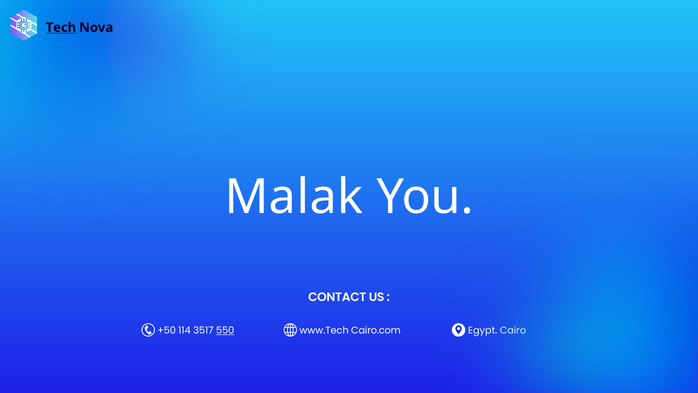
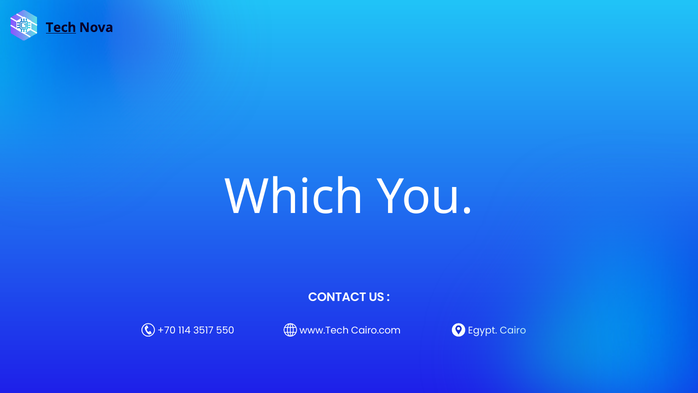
Malak: Malak -> Which (294, 197)
+50: +50 -> +70 (167, 330)
550 underline: present -> none (225, 330)
